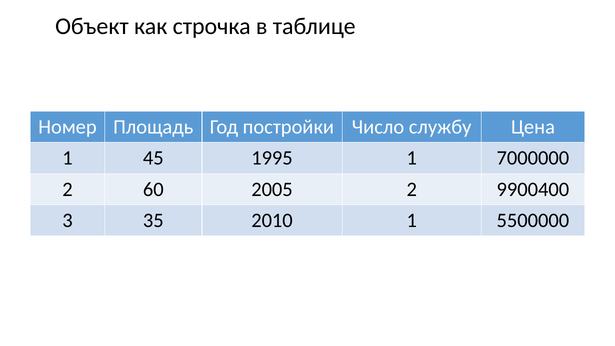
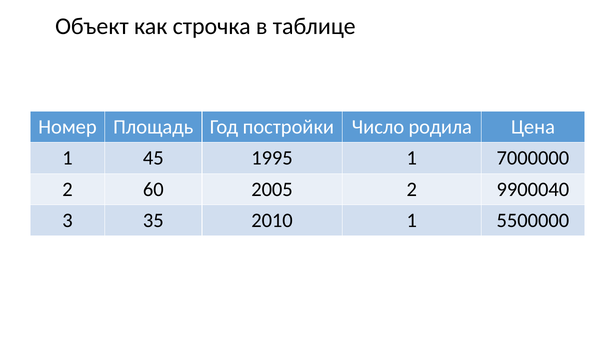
службу: службу -> родила (440, 127)
9900400: 9900400 -> 9900040 (533, 189)
